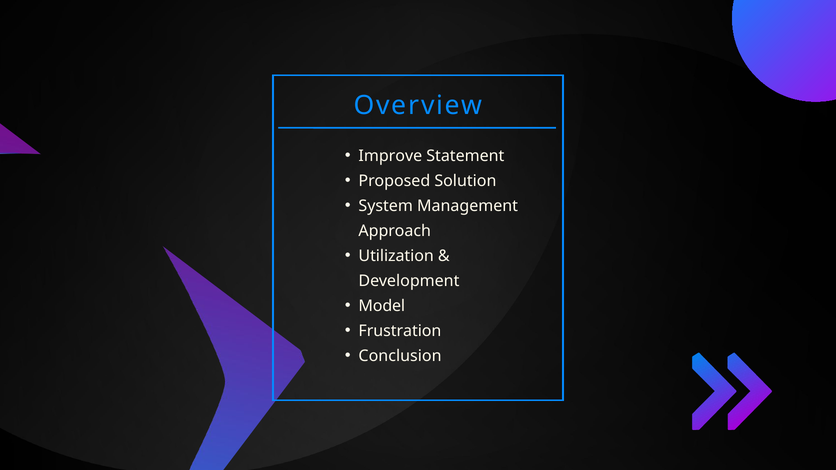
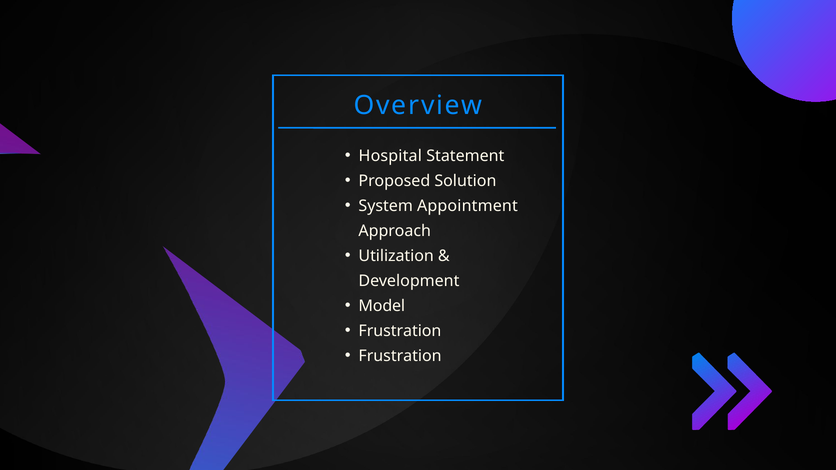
Improve: Improve -> Hospital (390, 156)
Management: Management -> Appointment (467, 206)
Conclusion: Conclusion -> Frustration (400, 356)
